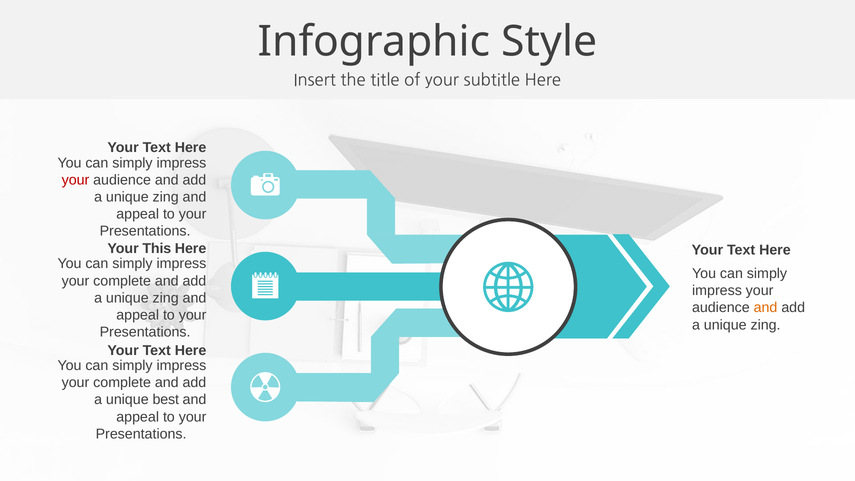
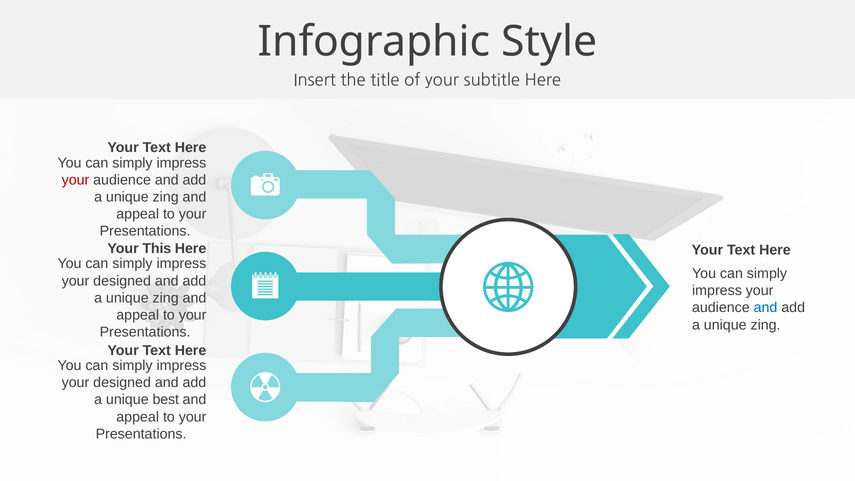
complete: complete -> designed (122, 281)
and colour: orange -> blue (766, 308)
complete: complete -> designed (122, 383)
